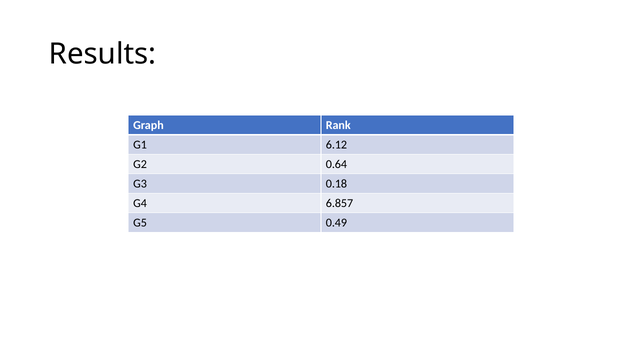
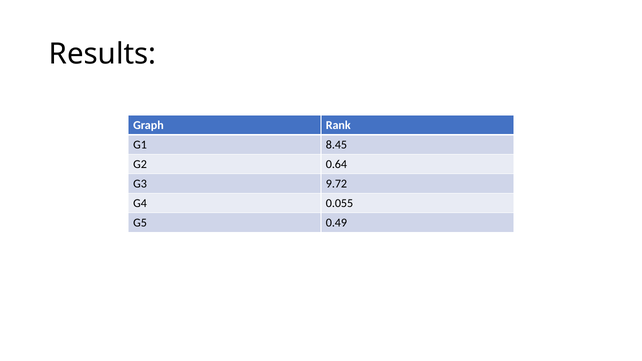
6.12: 6.12 -> 8.45 (336, 145)
0.18: 0.18 -> 9.72 (336, 184)
6.857: 6.857 -> 0.055 (339, 203)
